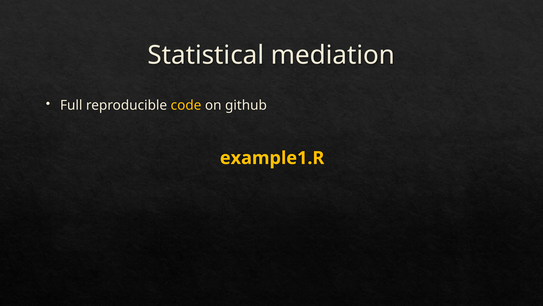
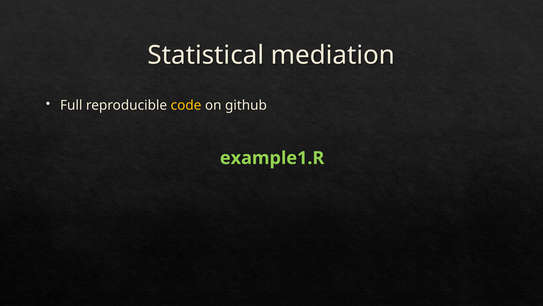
example1.R colour: yellow -> light green (272, 158)
